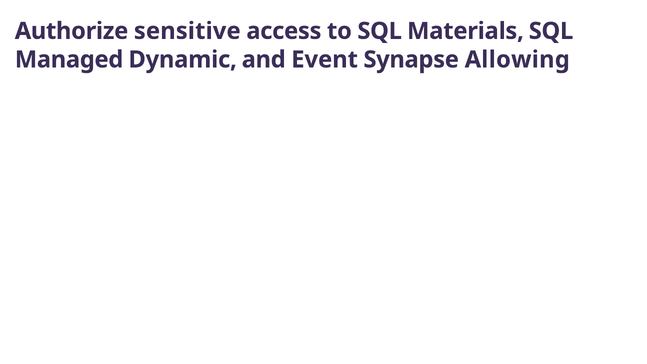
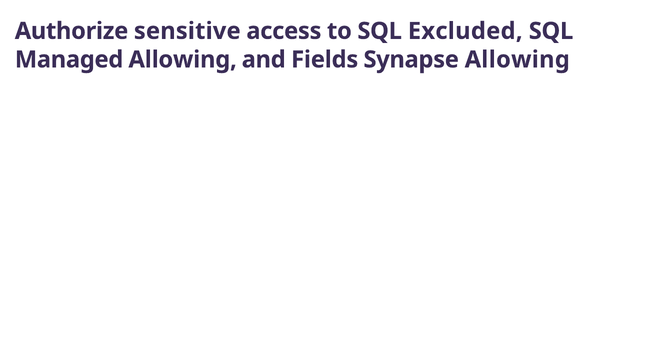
Materials: Materials -> Excluded (465, 31)
Managed Dynamic: Dynamic -> Allowing (183, 60)
Event: Event -> Fields (325, 60)
